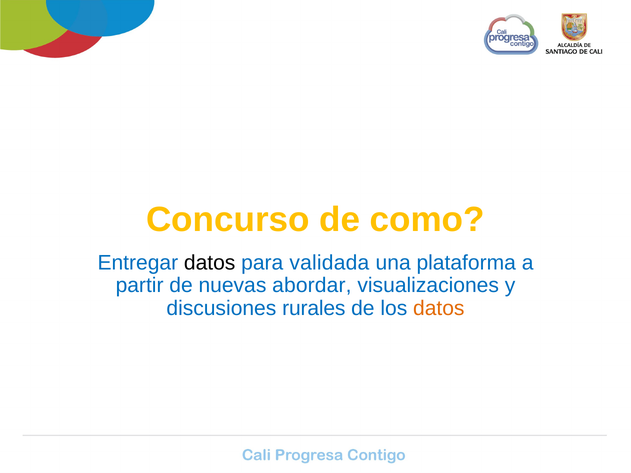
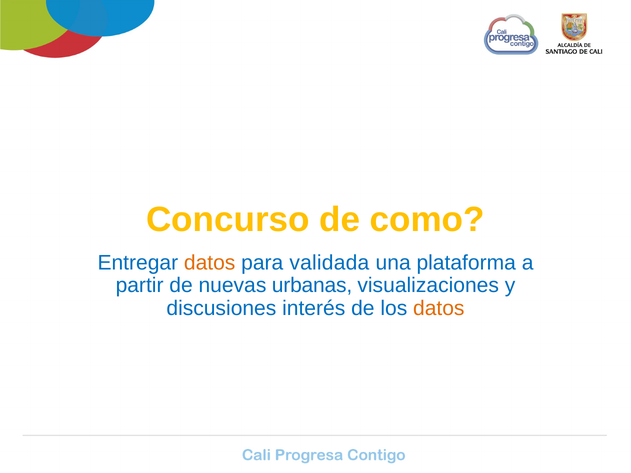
datos colour: black -> orange (210, 263)
abordar: abordar -> urbanas (312, 286)
rurales: rurales -> interés (314, 308)
